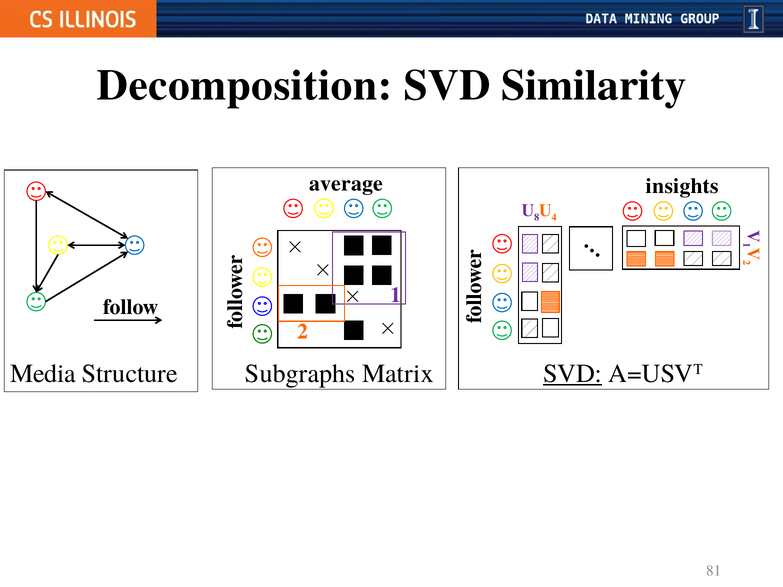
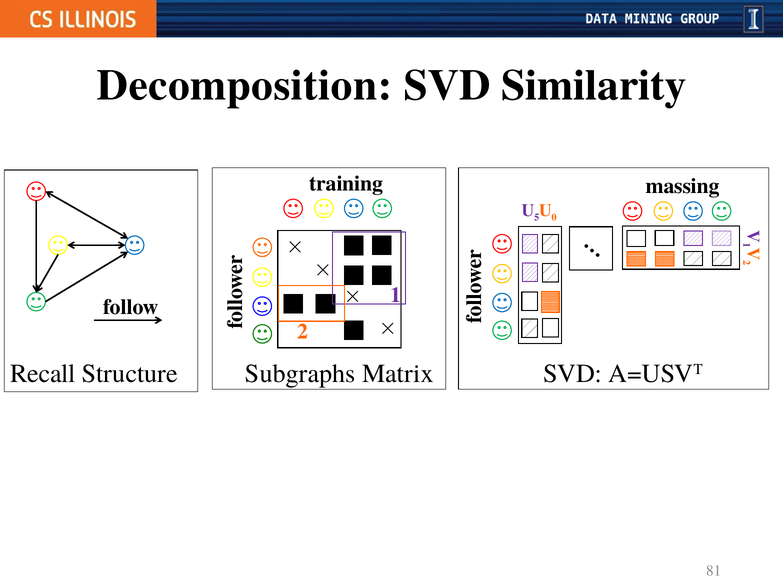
average: average -> training (346, 183)
insights: insights -> massing (683, 186)
8: 8 -> 5 (537, 218)
4: 4 -> 0 (554, 218)
SVD underline: present -> none (573, 374)
Media: Media -> Recall (43, 374)
